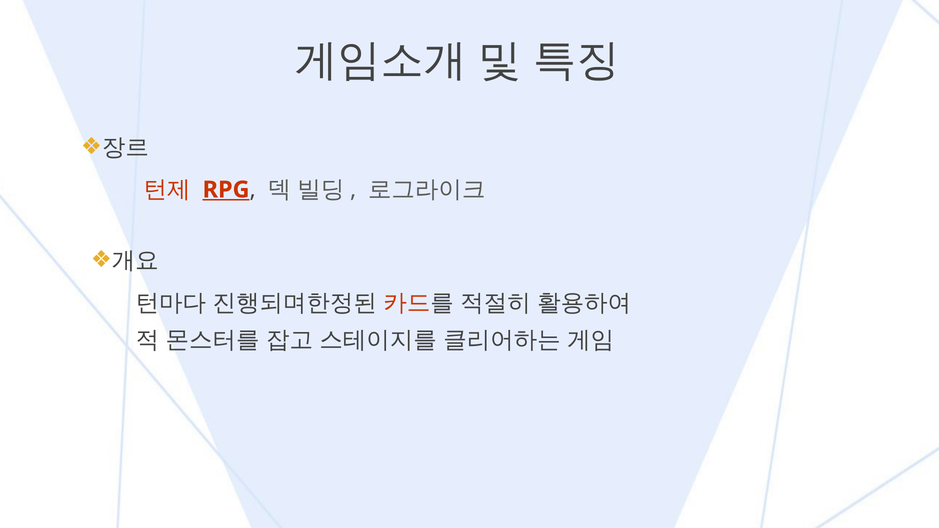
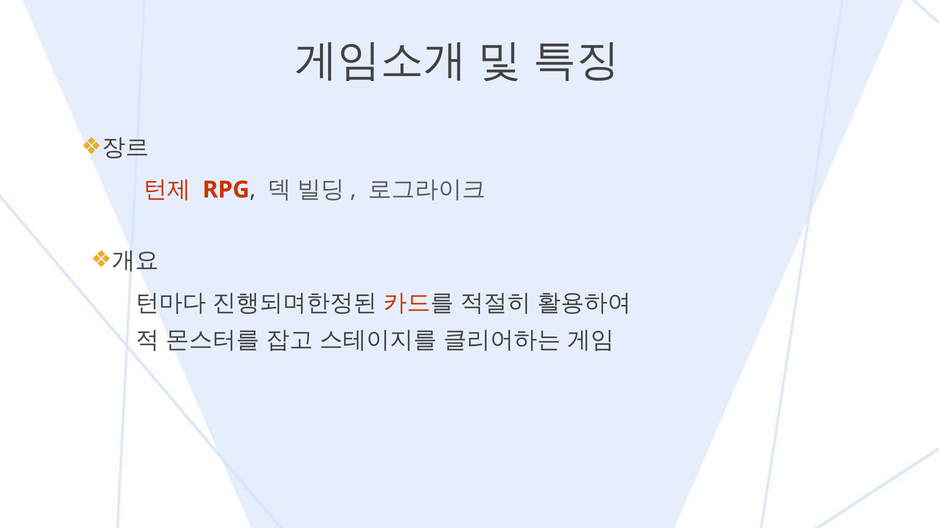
RPG underline: present -> none (226, 190)
